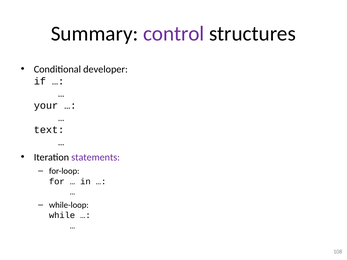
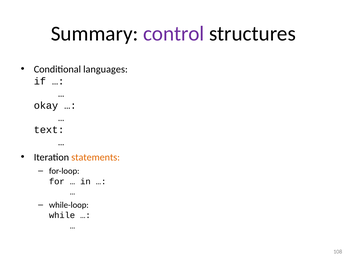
developer: developer -> languages (105, 69)
your: your -> okay (46, 106)
statements colour: purple -> orange (96, 157)
